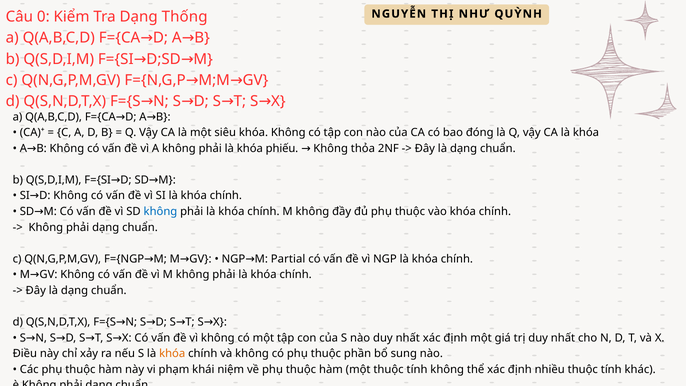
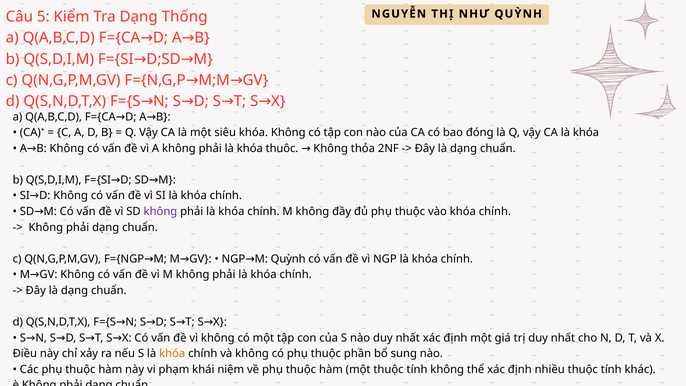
0: 0 -> 5 (43, 17)
phiếu: phiếu -> thuôc (282, 148)
không colour: blue -> purple (160, 211)
M Partial: Partial -> Quỳnh (288, 259)
